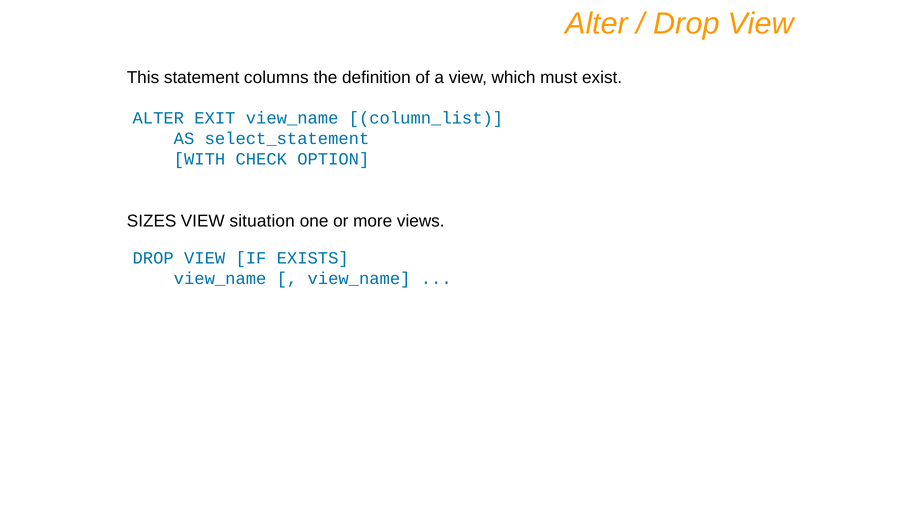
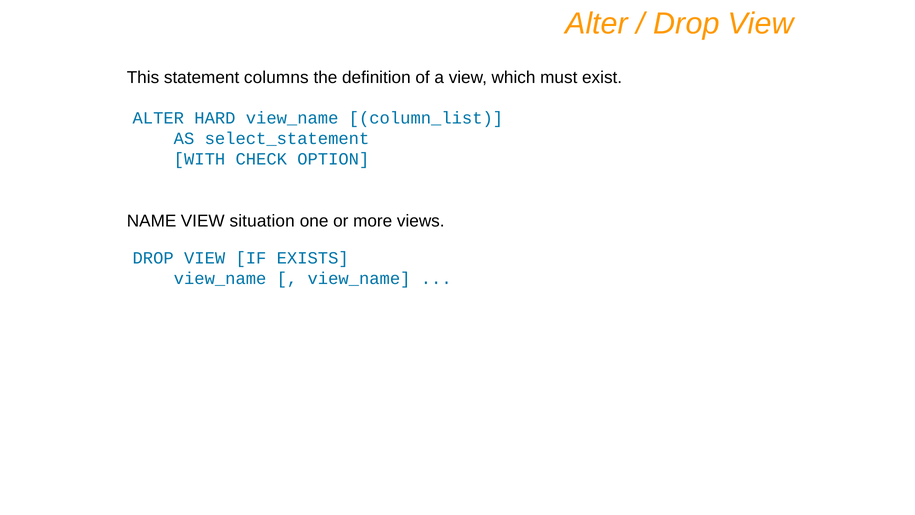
EXIT: EXIT -> HARD (215, 118)
SIZES: SIZES -> NAME (152, 221)
